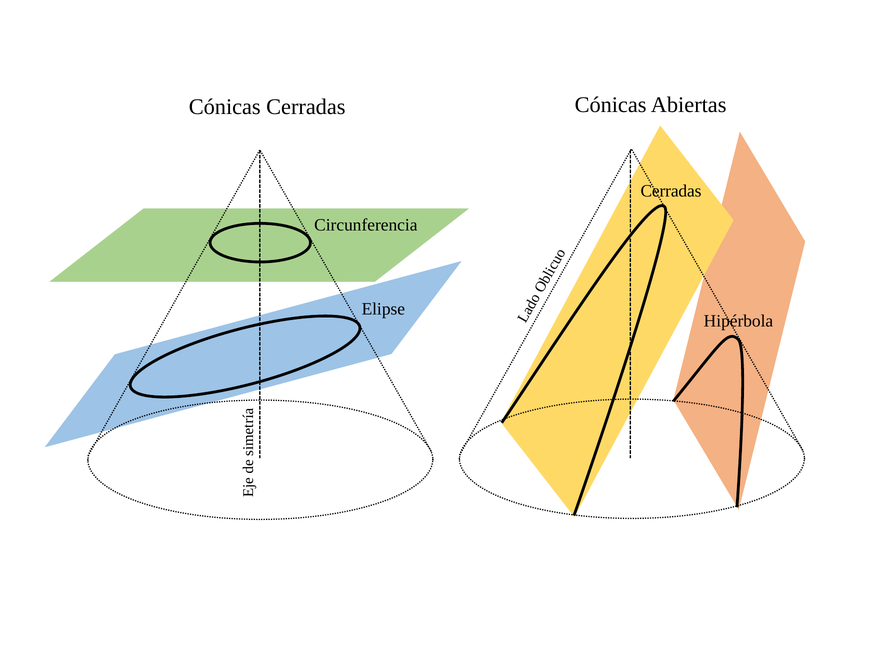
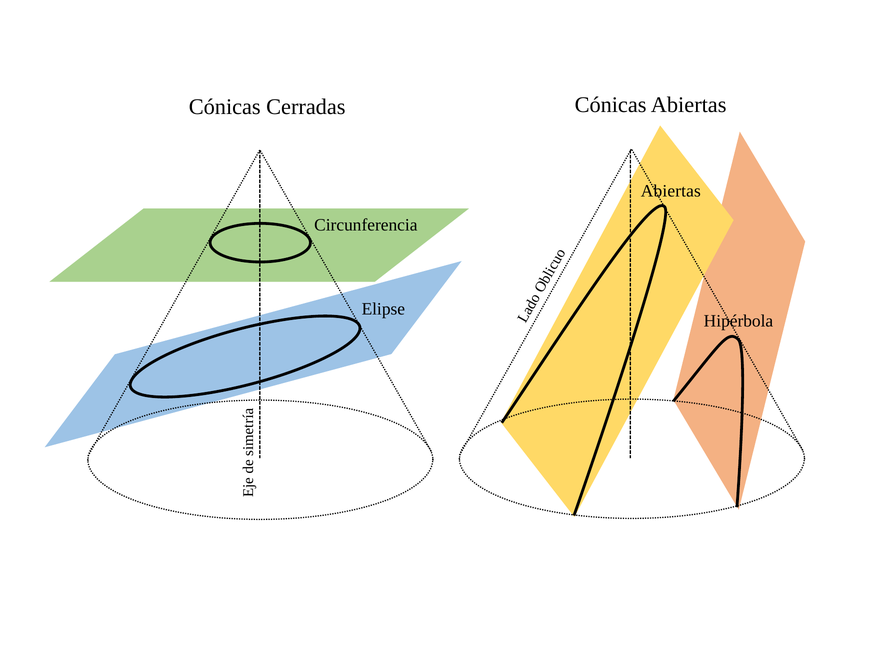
Cerradas: Cerradas -> Abiertas (671, 191)
